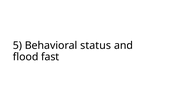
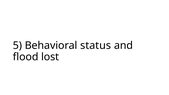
fast: fast -> lost (50, 57)
